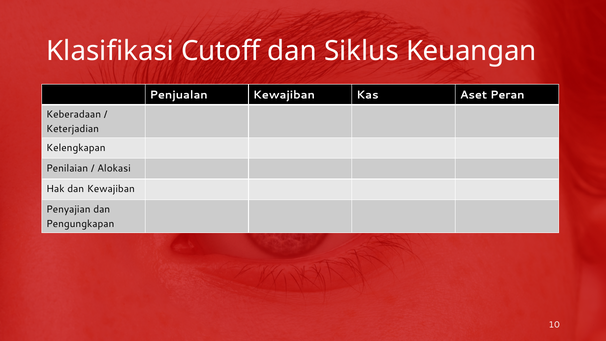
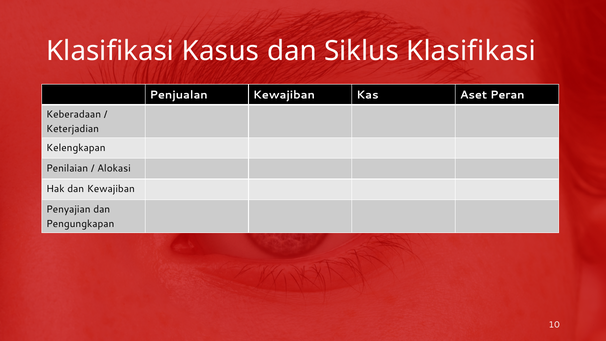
Cutoff: Cutoff -> Kasus (220, 51)
Siklus Keuangan: Keuangan -> Klasifikasi (471, 51)
